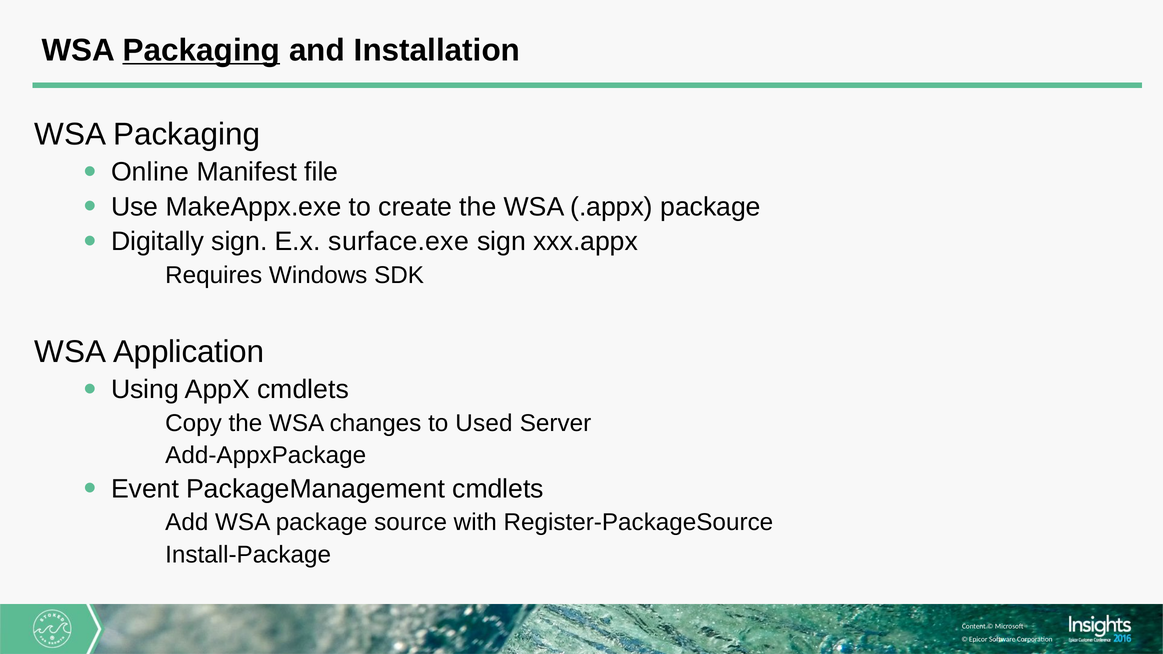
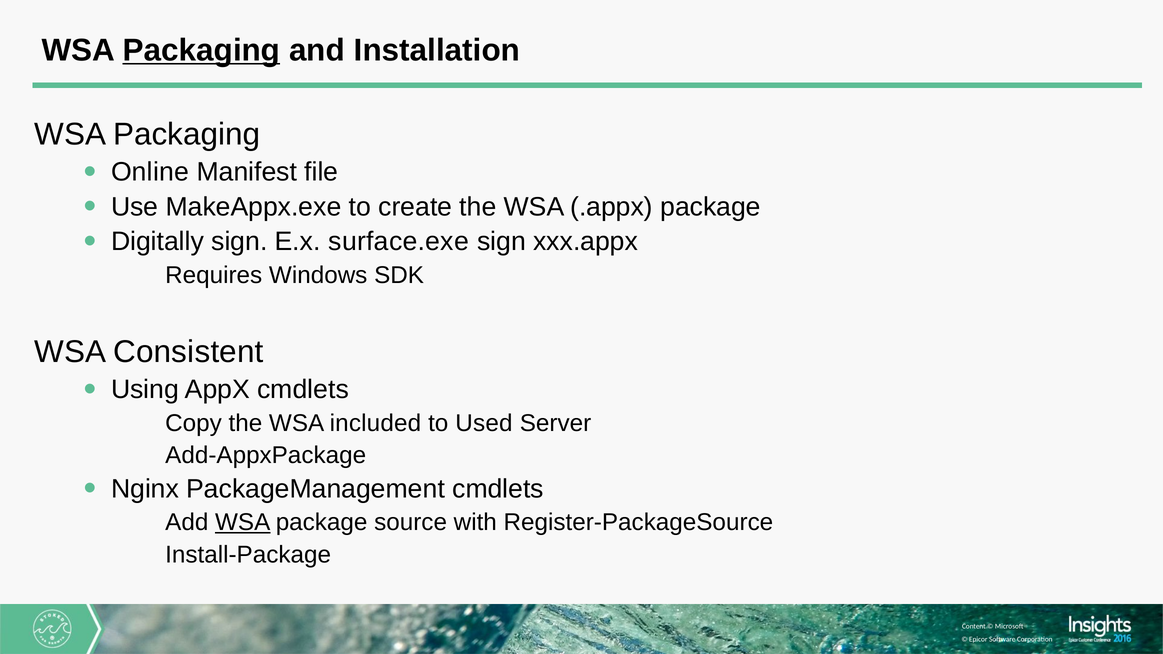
Application: Application -> Consistent (188, 352)
changes: changes -> included (375, 423)
Event: Event -> Nginx (145, 489)
WSA underline: none -> present (243, 522)
